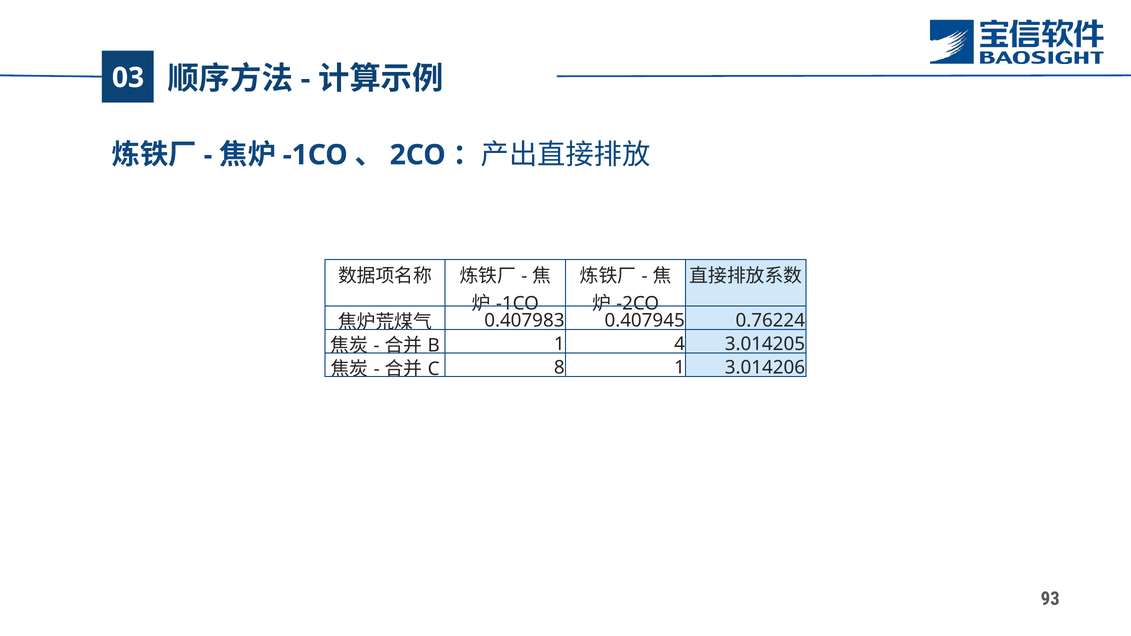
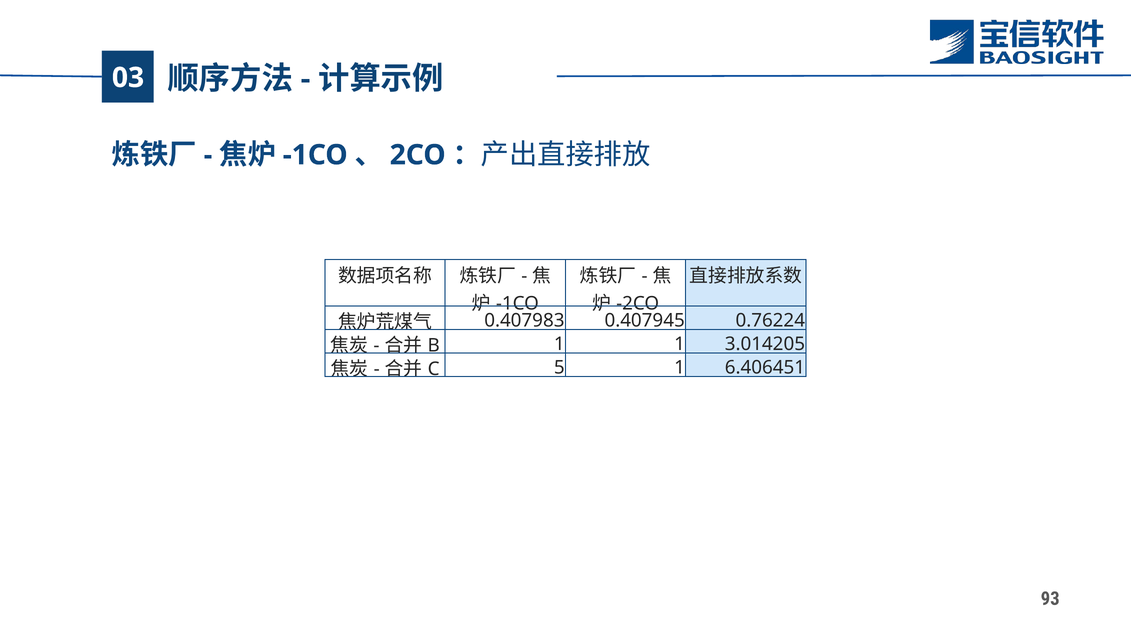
1 4: 4 -> 1 (680, 344)
8: 8 -> 5 (559, 368)
3.014206: 3.014206 -> 6.406451 (765, 368)
